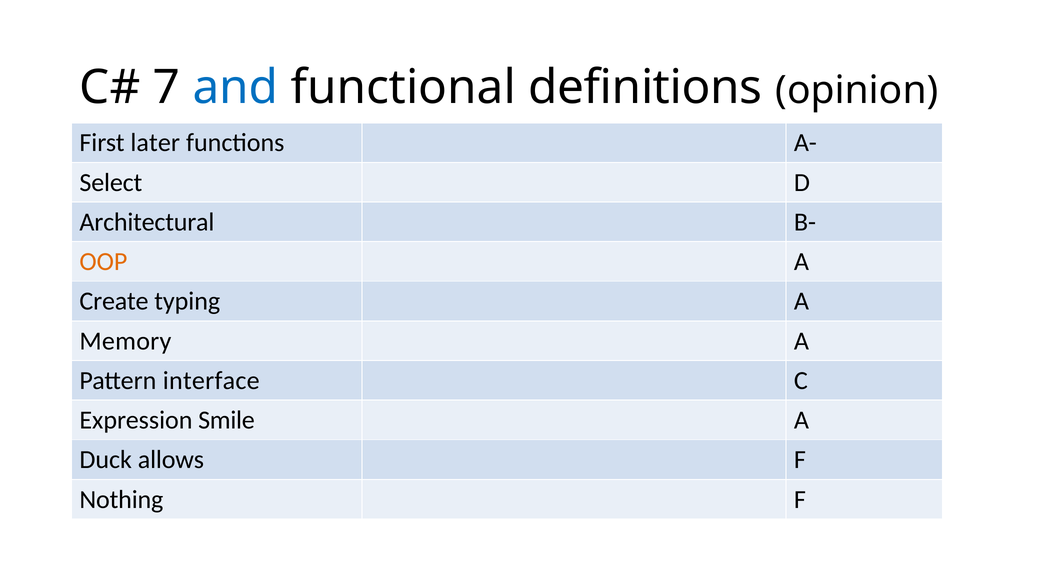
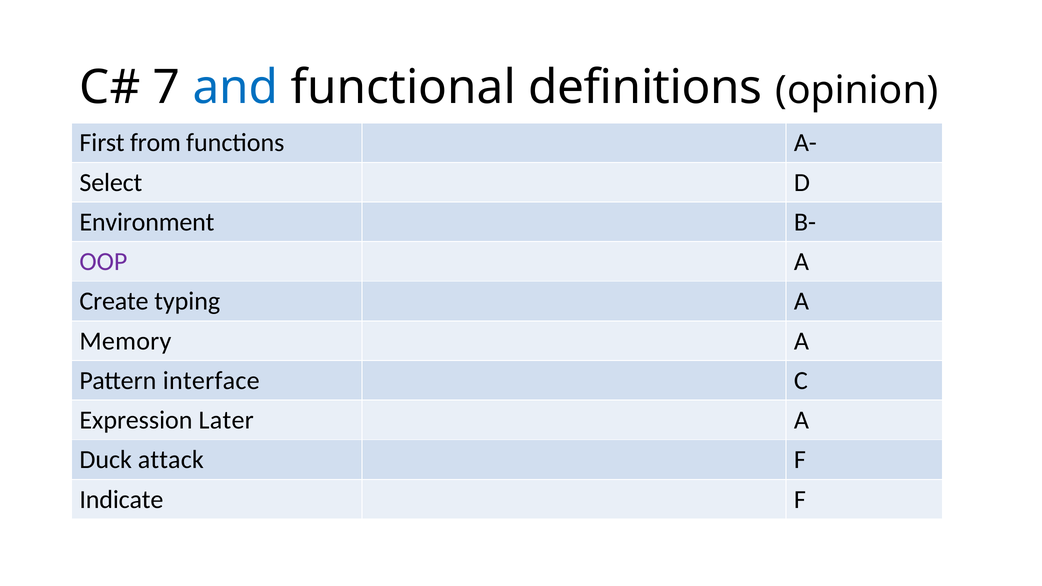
later: later -> from (155, 143)
Architectural: Architectural -> Environment (147, 222)
OOP colour: orange -> purple (103, 262)
Smile: Smile -> Later (226, 420)
allows: allows -> attack (171, 460)
Nothing: Nothing -> Indicate (121, 500)
